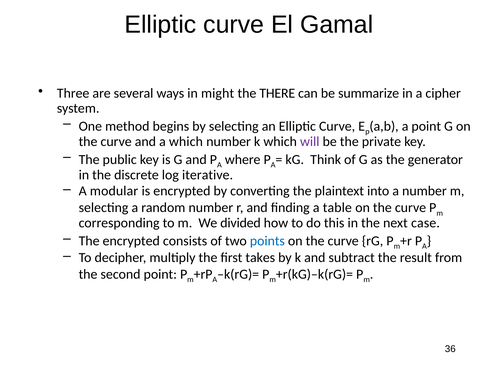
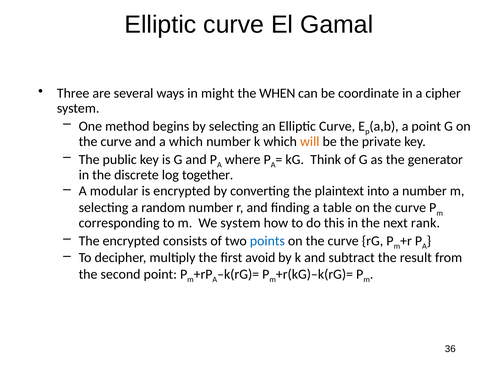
THERE: THERE -> WHEN (277, 93)
summarize: summarize -> coordinate (369, 93)
will colour: purple -> orange (310, 142)
iterative: iterative -> together (208, 175)
We divided: divided -> system (240, 223)
case: case -> rank (425, 223)
takes: takes -> avoid (260, 258)
